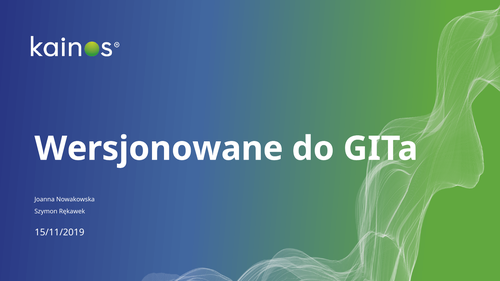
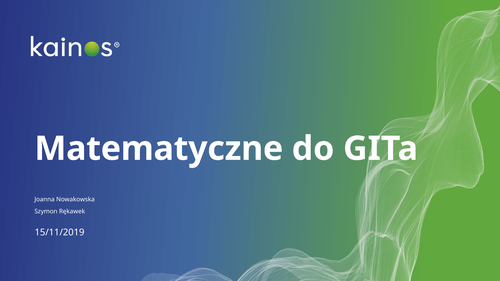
Wersjonowane: Wersjonowane -> Matematyczne (159, 149)
